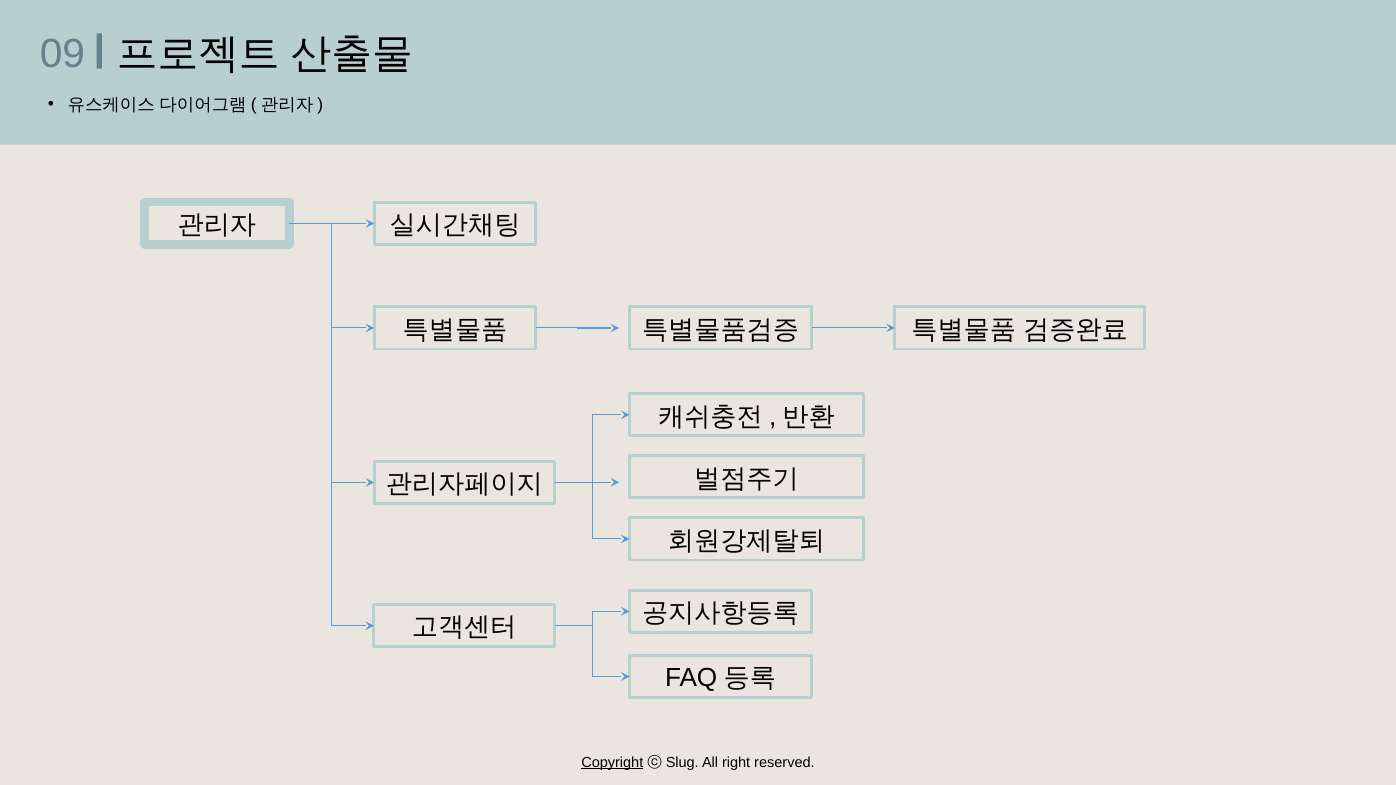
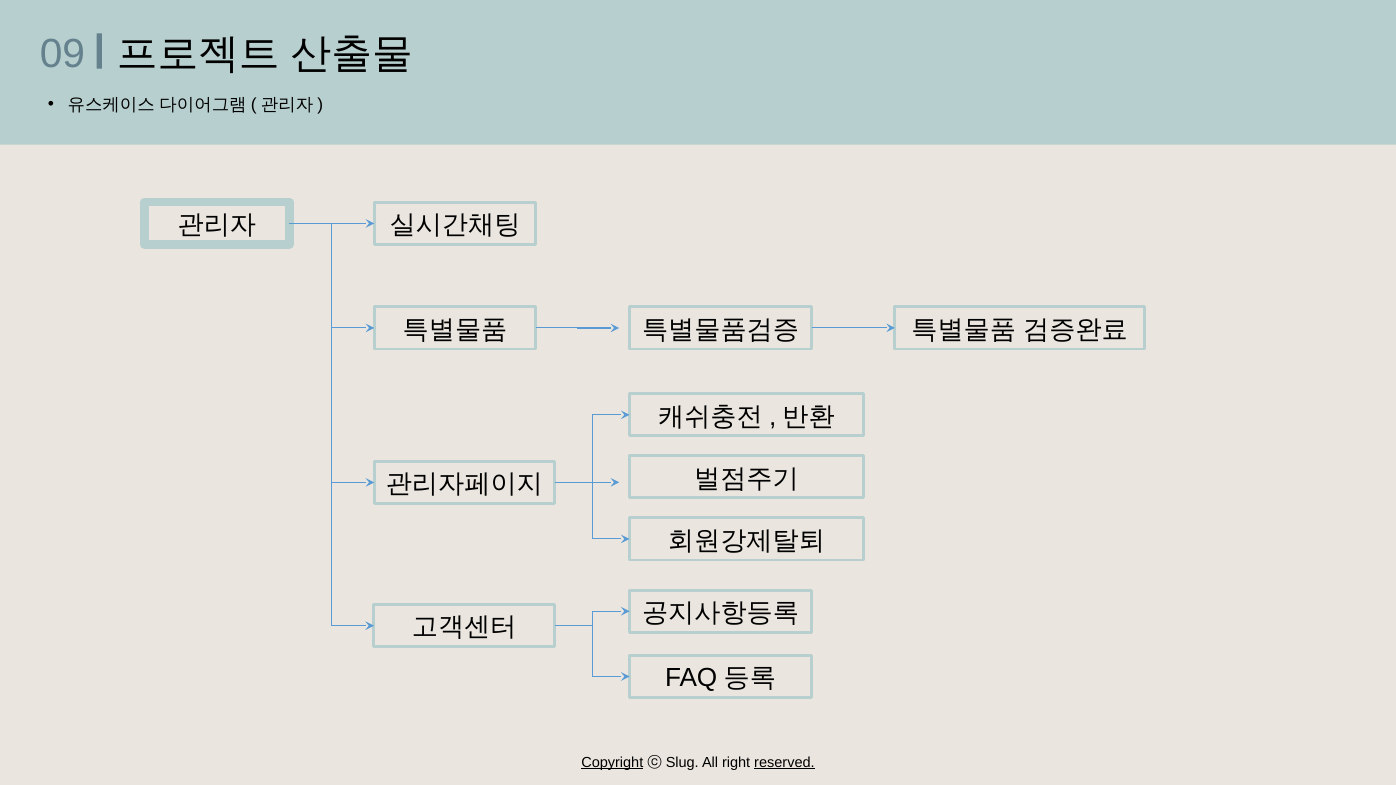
reserved underline: none -> present (784, 763)
